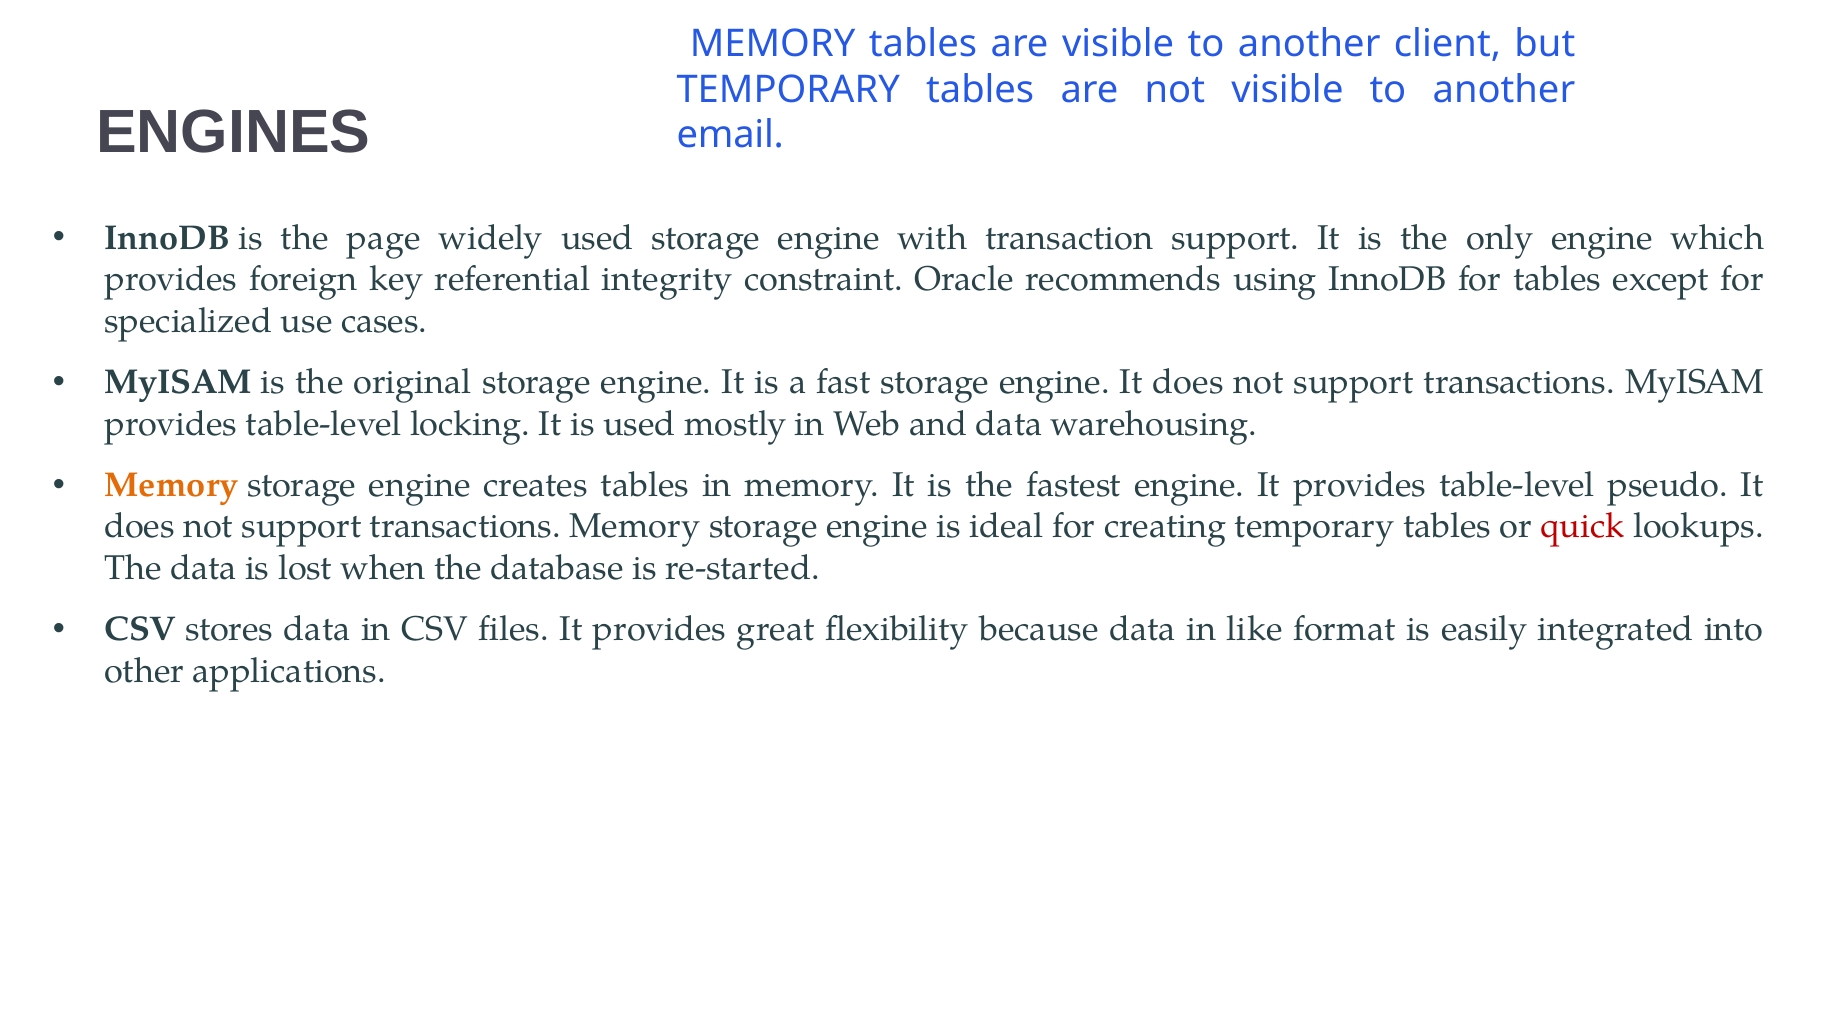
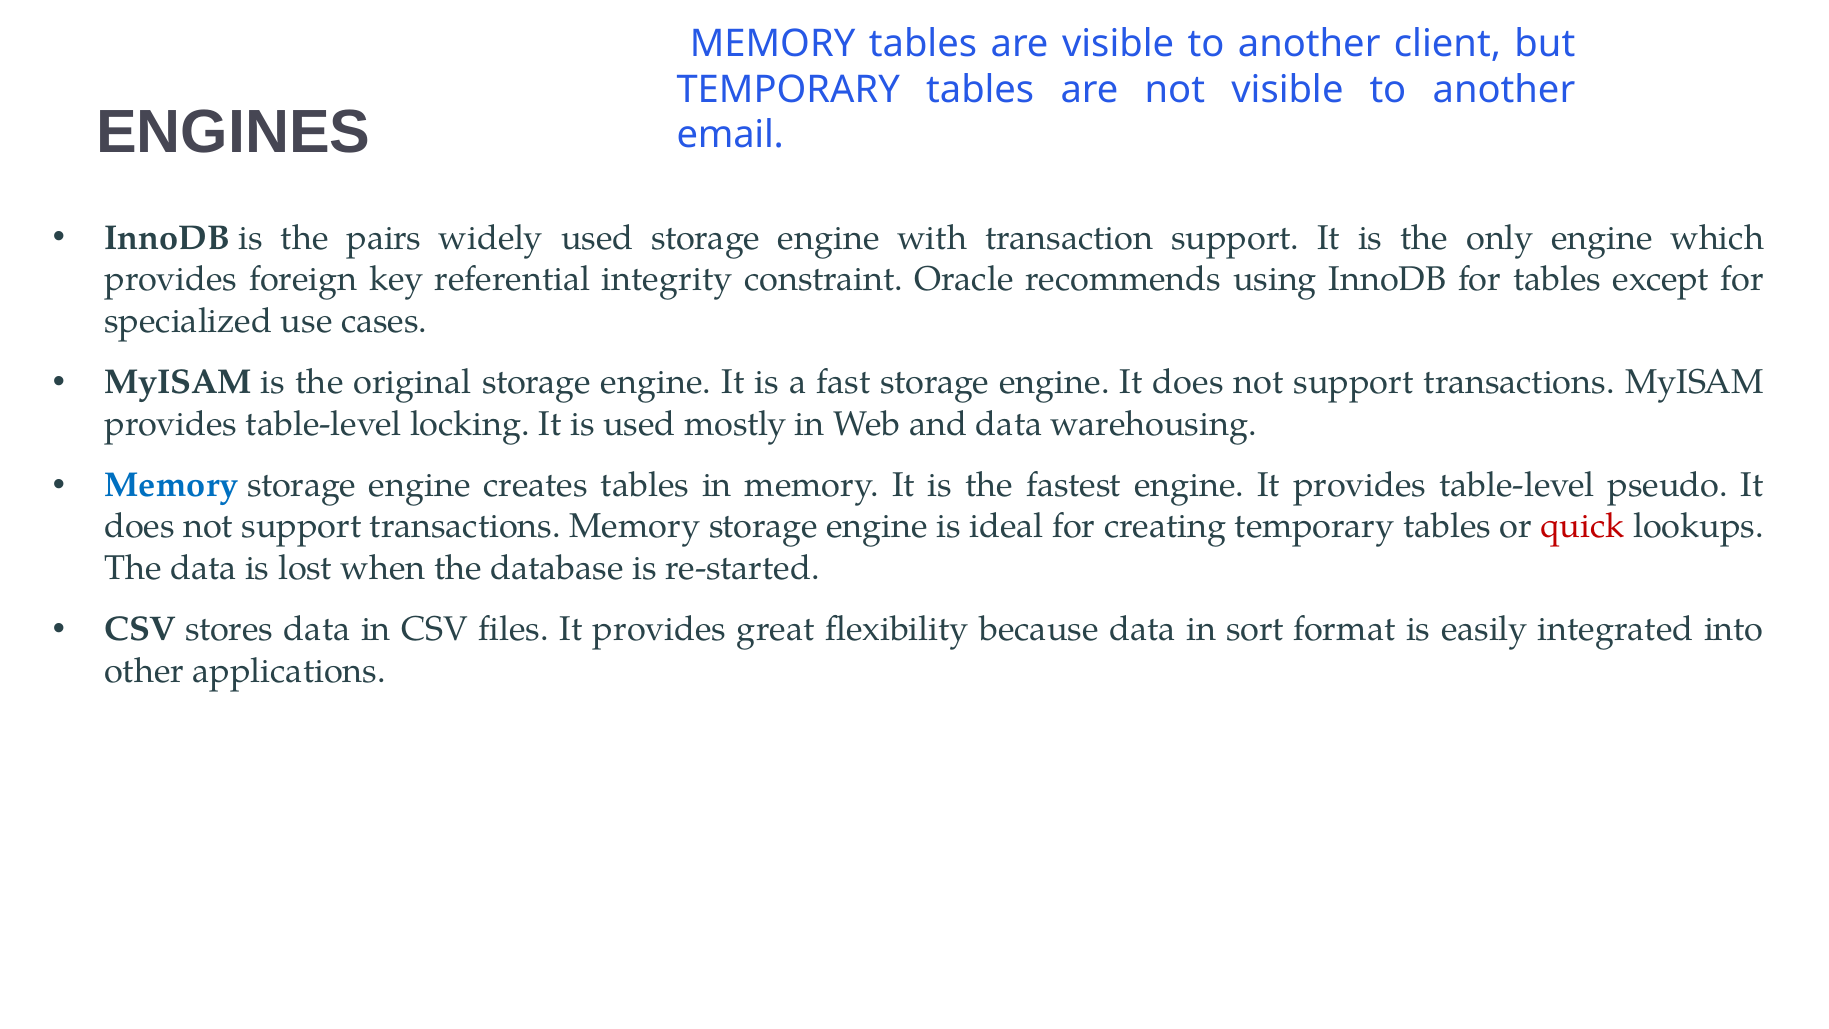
page: page -> pairs (384, 238)
Memory colour: orange -> blue (172, 485)
like: like -> sort (1255, 630)
